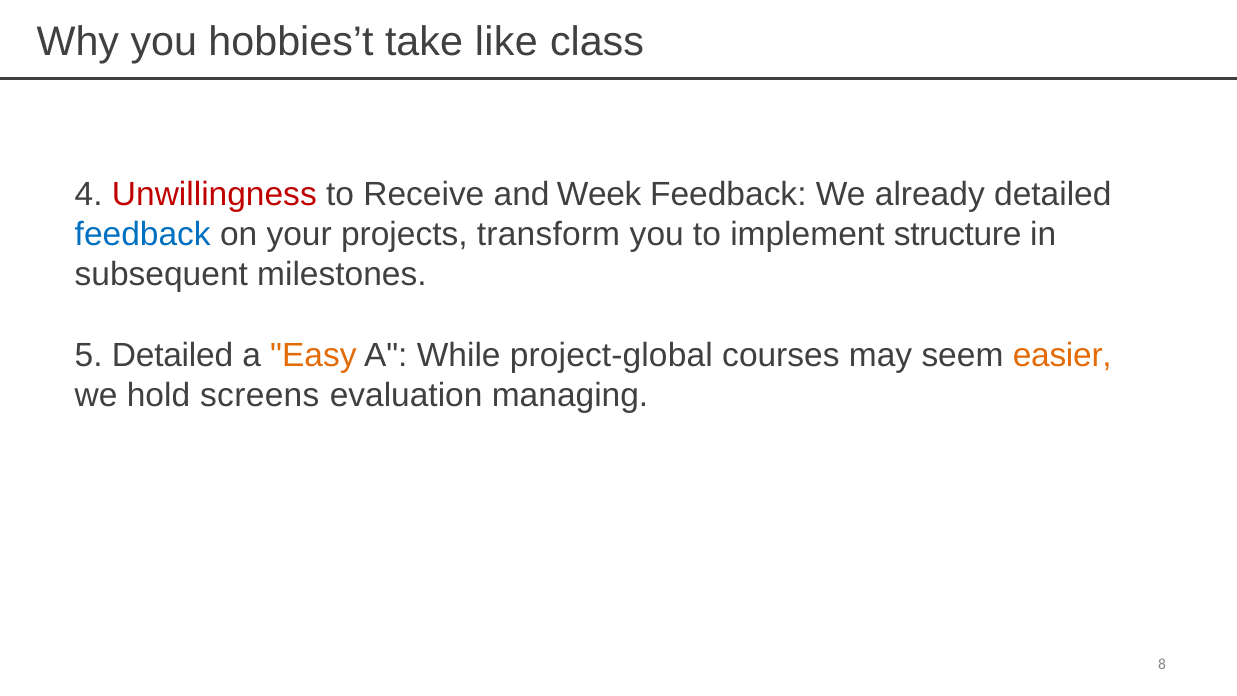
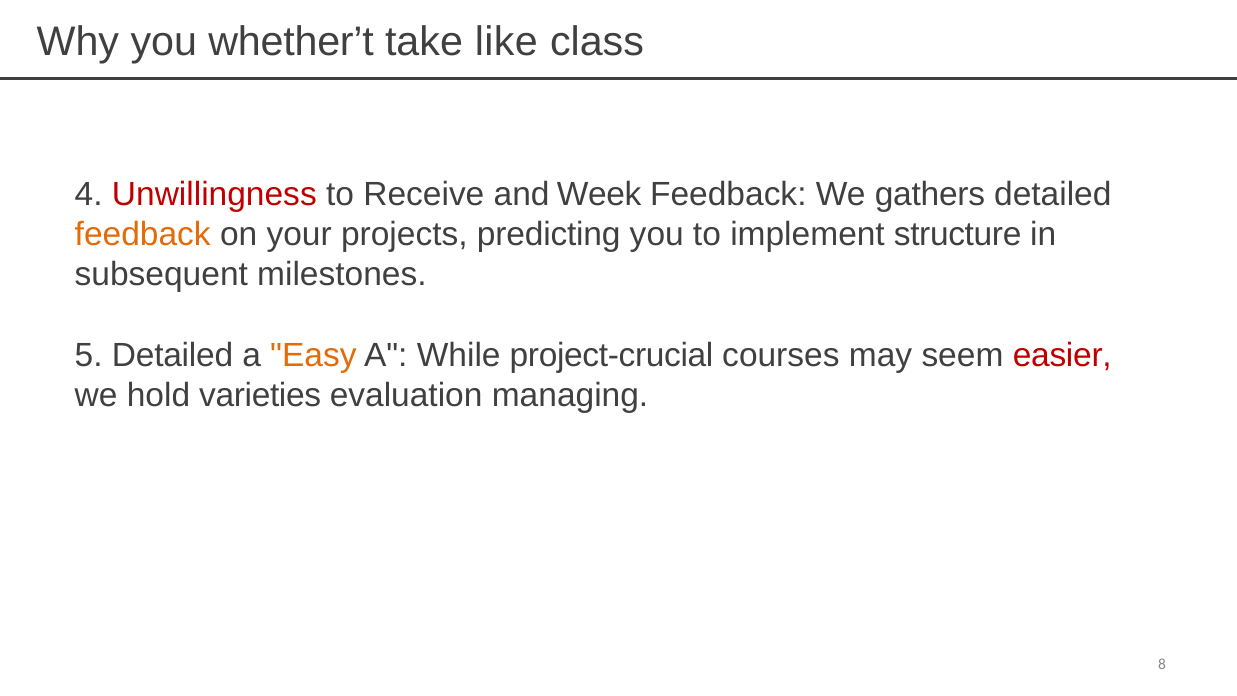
hobbies’t: hobbies’t -> whether’t (291, 41)
already: already -> gathers (930, 194)
feedback colour: blue -> orange (143, 235)
transform: transform -> predicting (549, 235)
project-global: project-global -> project-crucial (612, 355)
easier colour: orange -> red (1062, 355)
screens: screens -> varieties (260, 395)
